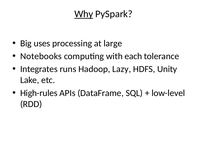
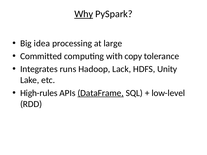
uses: uses -> idea (42, 43)
Notebooks: Notebooks -> Committed (41, 56)
each: each -> copy (133, 56)
Lazy: Lazy -> Lack (122, 69)
DataFrame underline: none -> present (101, 93)
